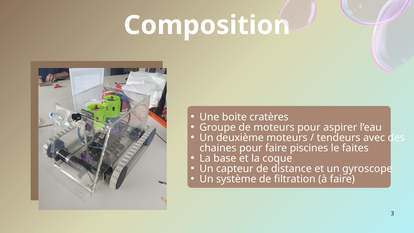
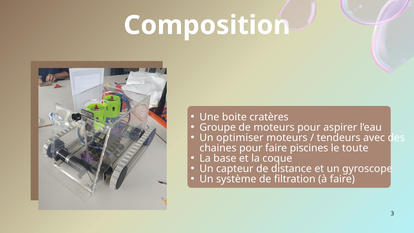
deuxième: deuxième -> optimiser (240, 138)
faites: faites -> toute (355, 148)
